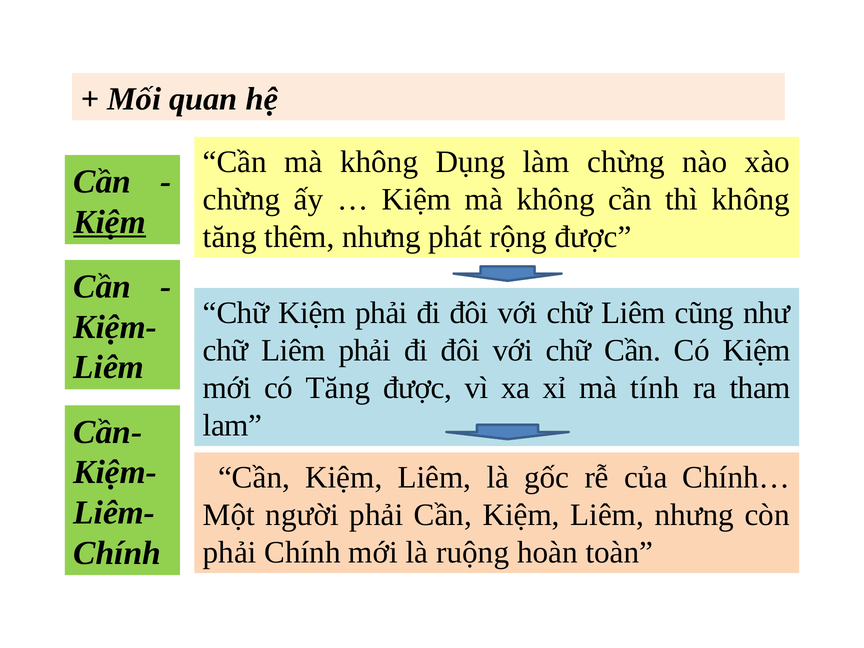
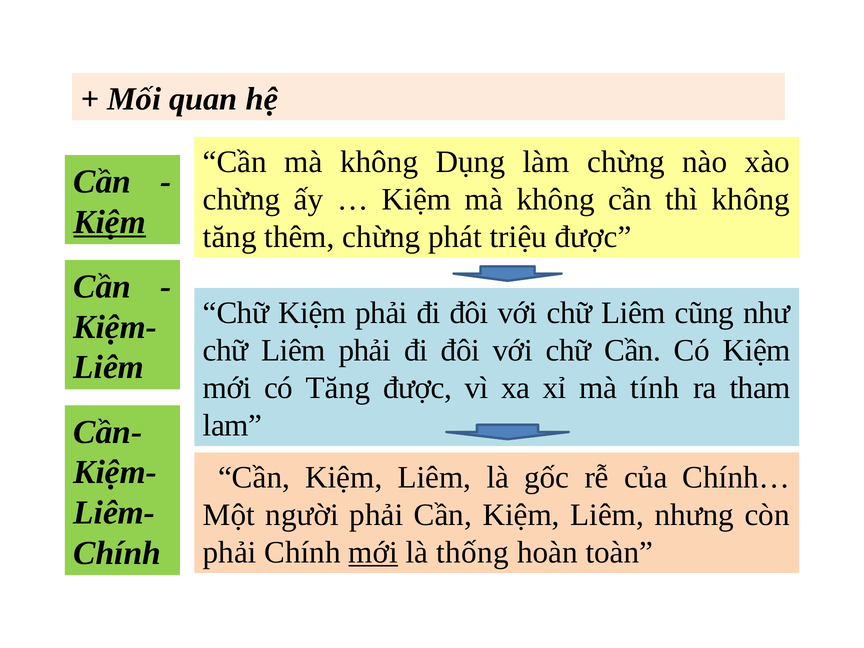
thêm nhưng: nhưng -> chừng (381, 237)
rộng: rộng -> triệu (518, 237)
mới underline: none -> present (373, 552)
ruộng: ruộng -> thống (473, 552)
